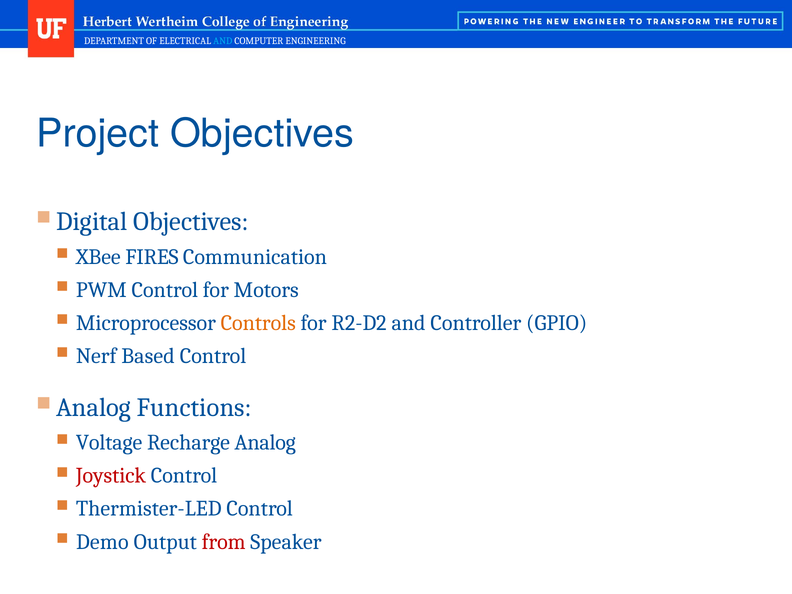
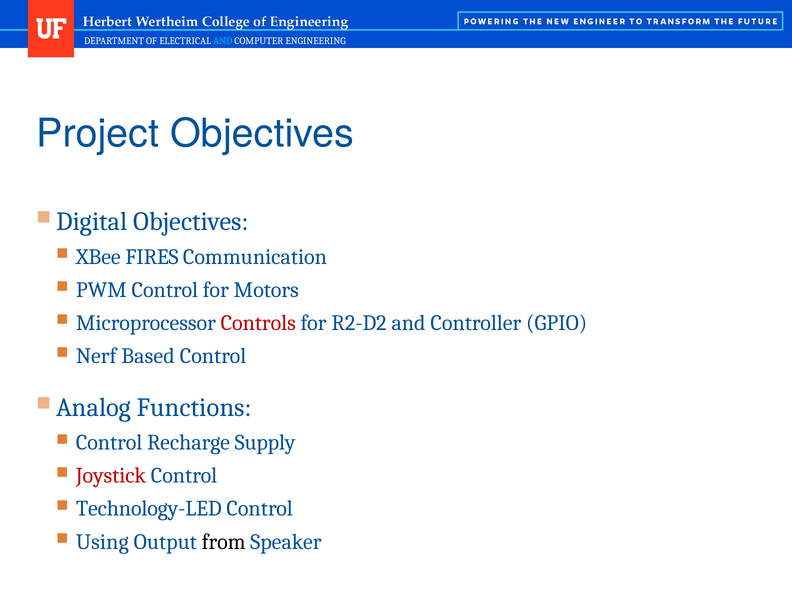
Controls colour: orange -> red (258, 323)
Voltage: Voltage -> Control (109, 443)
Analog: Analog -> Supply (265, 443)
Thermister-LED: Thermister-LED -> Technology-LED (149, 509)
Demo: Demo -> Using (102, 542)
from colour: red -> black (224, 542)
